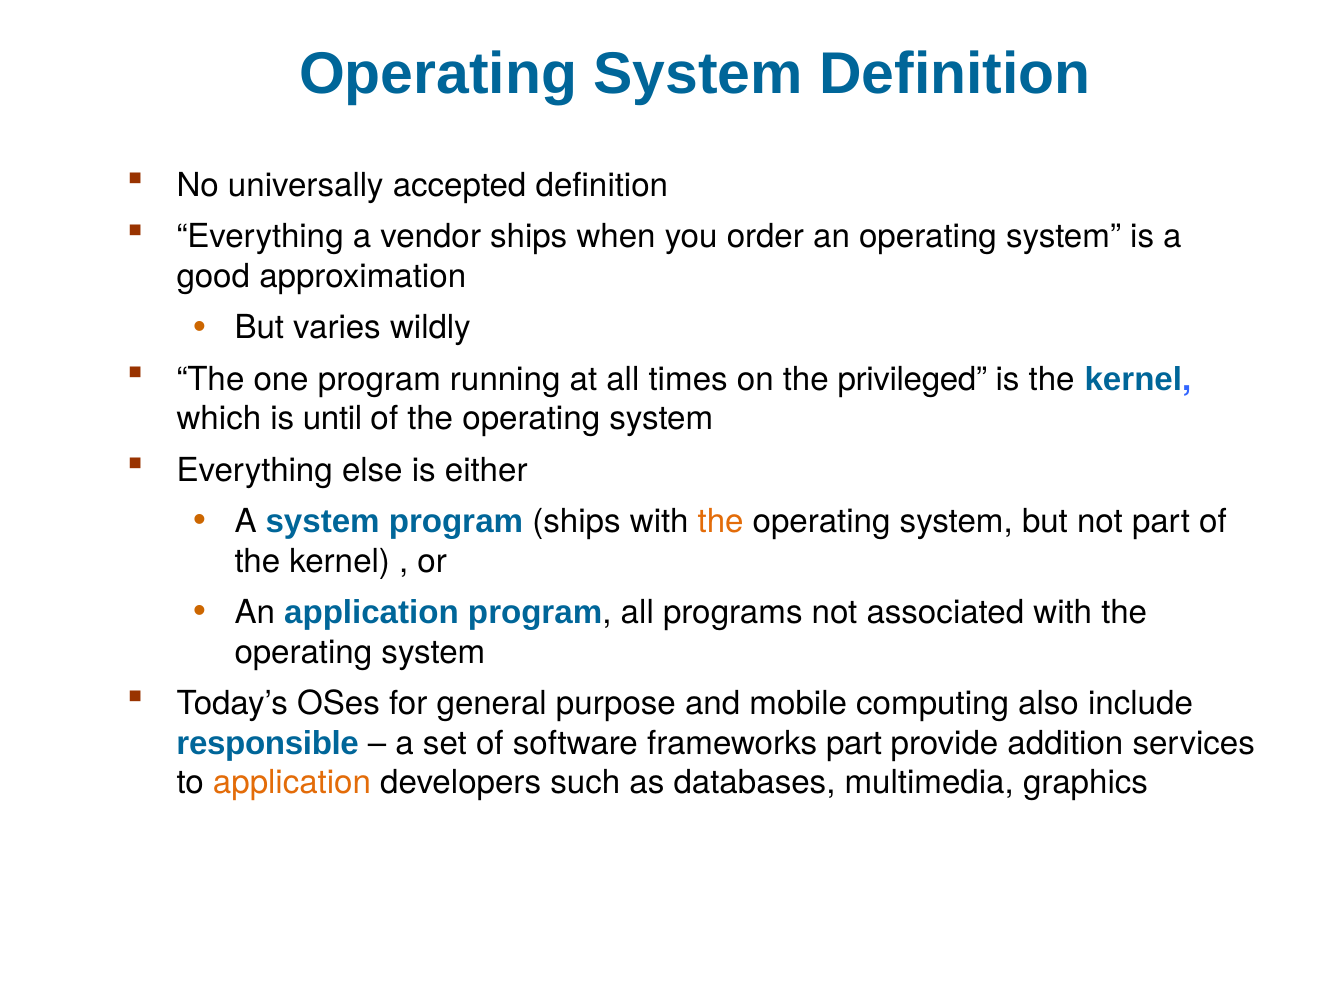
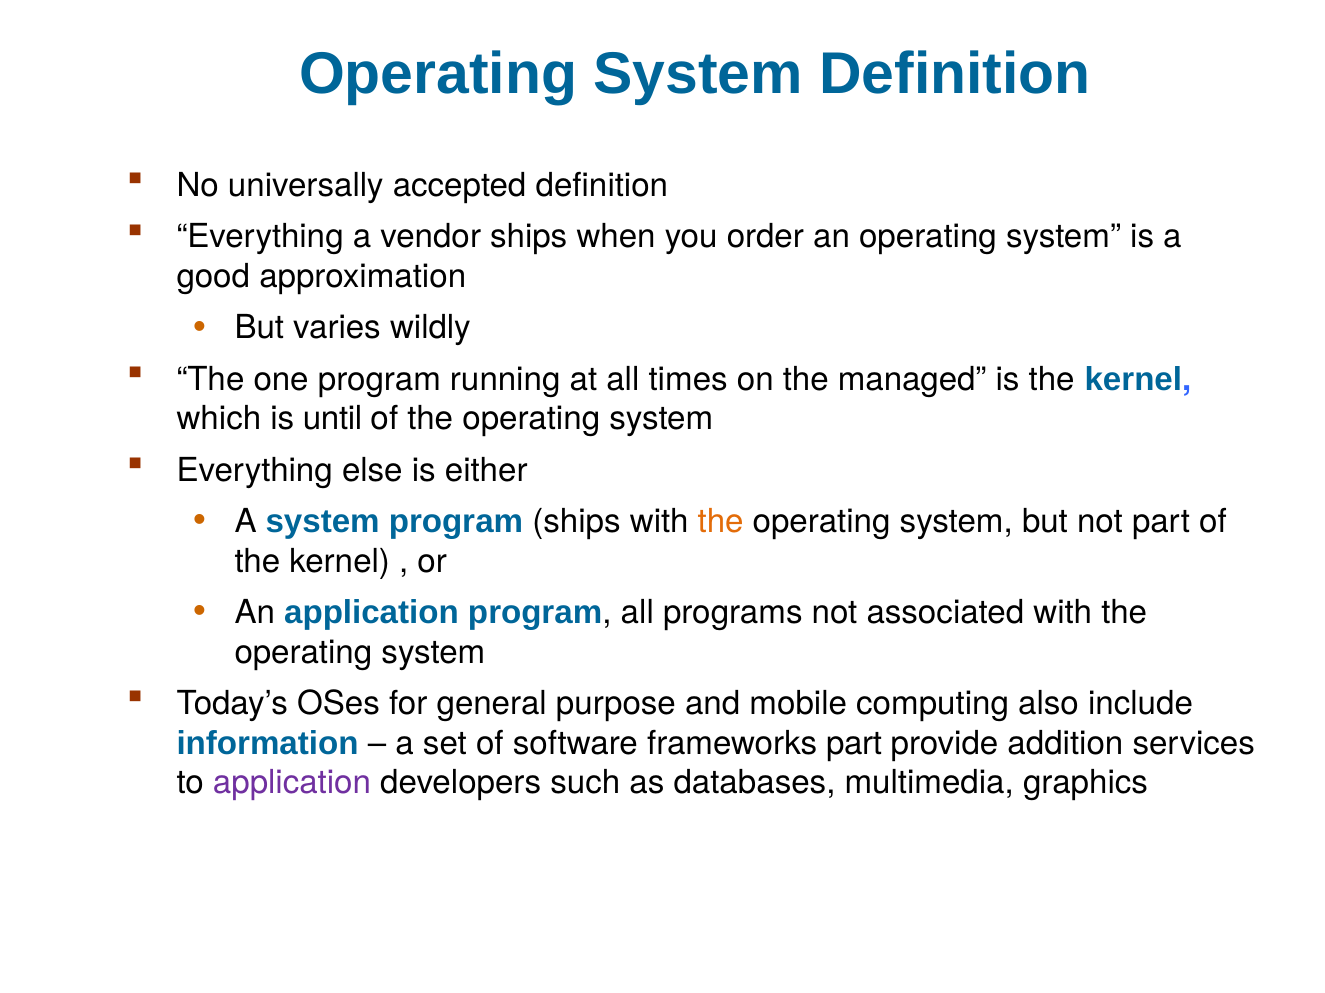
privileged: privileged -> managed (912, 379)
responsible: responsible -> information (268, 744)
application colour: orange -> purple (292, 783)
